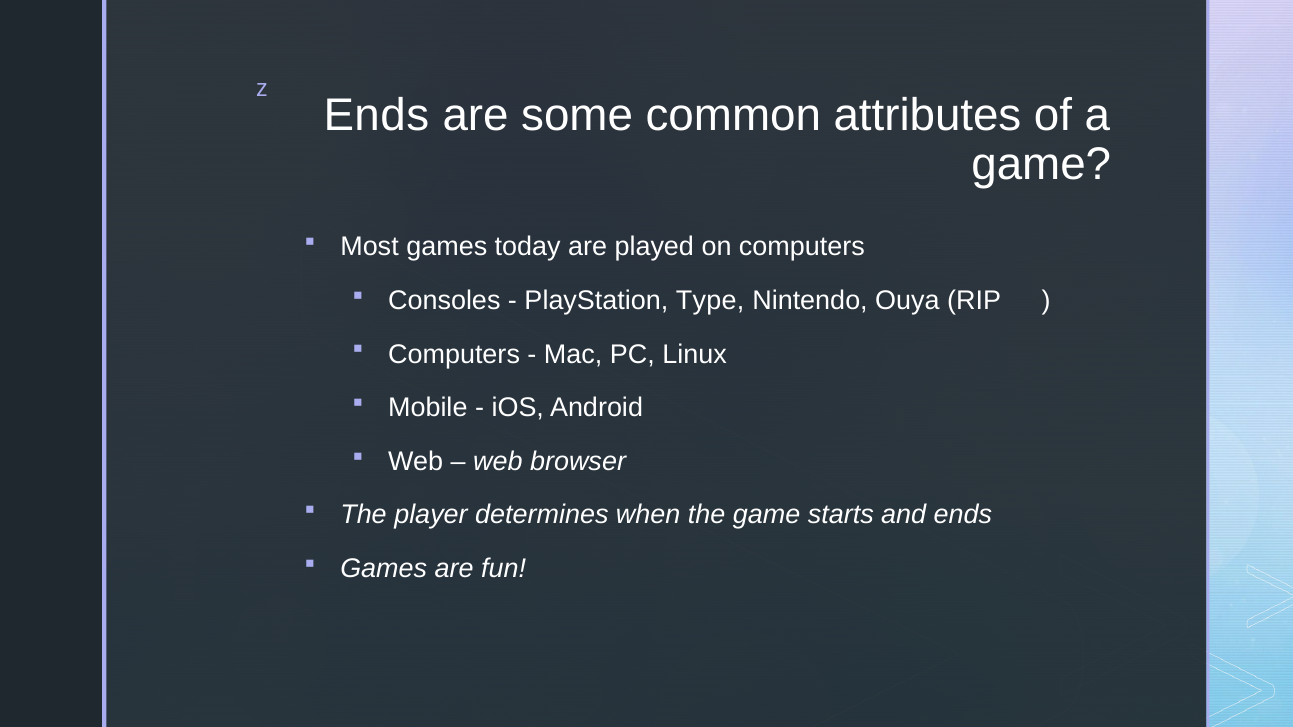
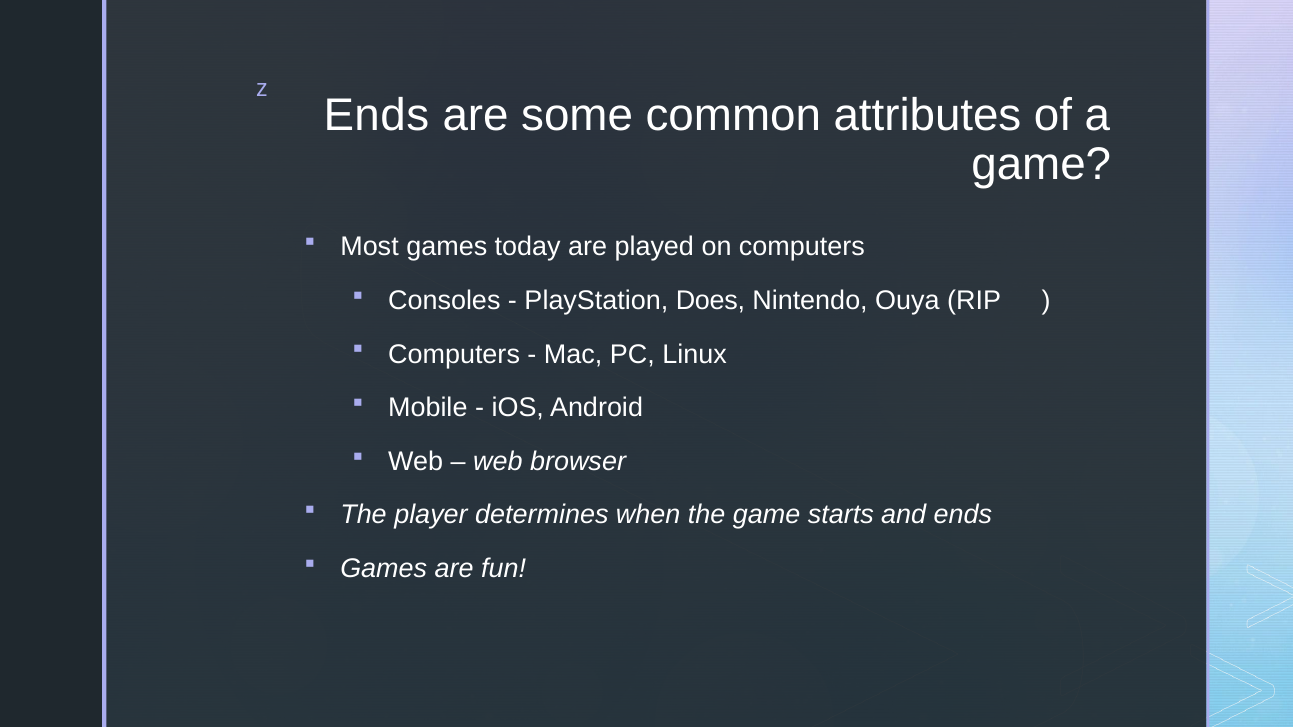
Type: Type -> Does (710, 301)
